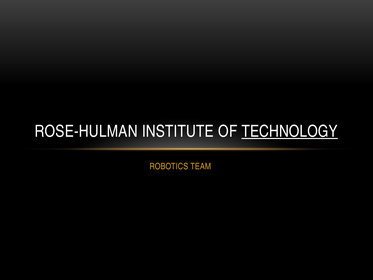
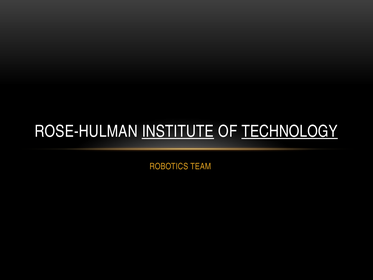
INSTITUTE underline: none -> present (178, 131)
